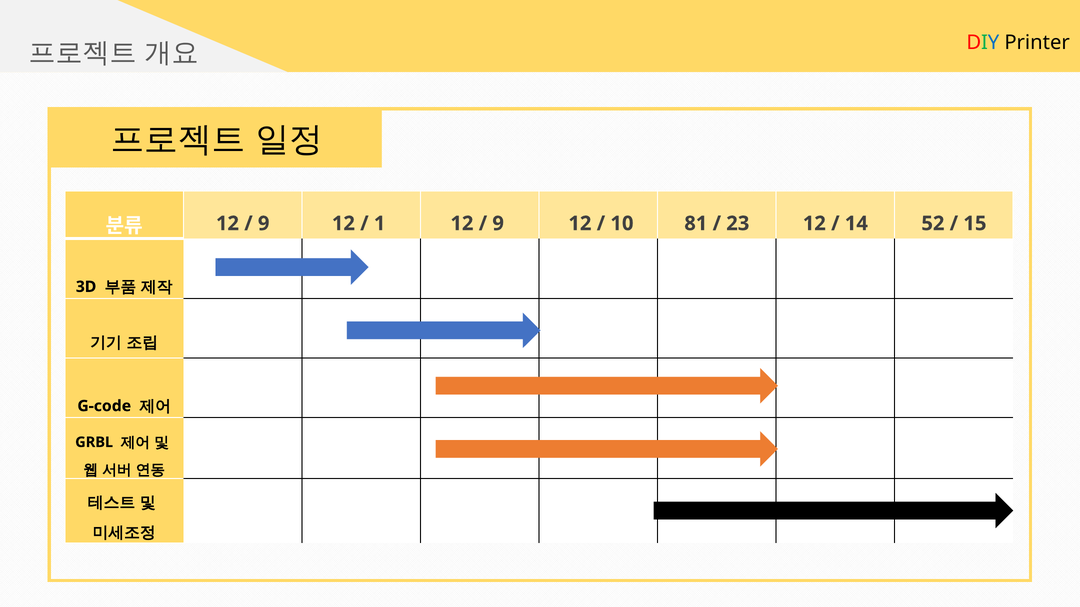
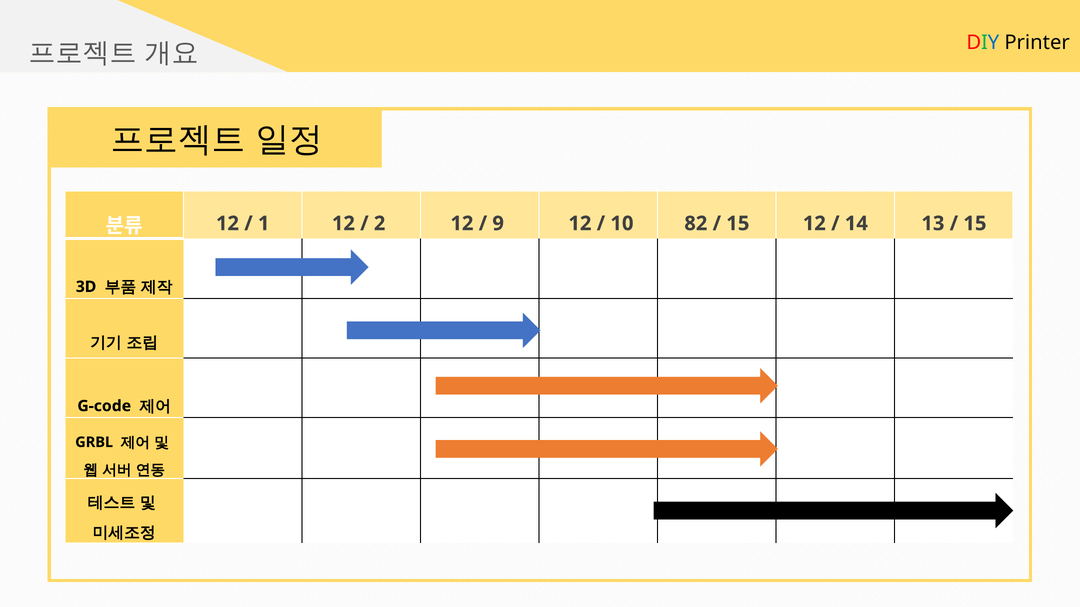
9: 9 -> 1 (264, 224)
1: 1 -> 2 (380, 224)
81: 81 -> 82 (696, 224)
23: 23 -> 15 (738, 224)
52: 52 -> 13 (933, 224)
